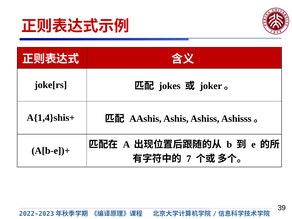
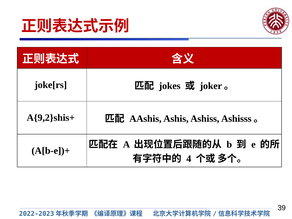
A{1,4}shis+: A{1,4}shis+ -> A{9,2}shis+ (51, 118)
7: 7 -> 4 (189, 159)
